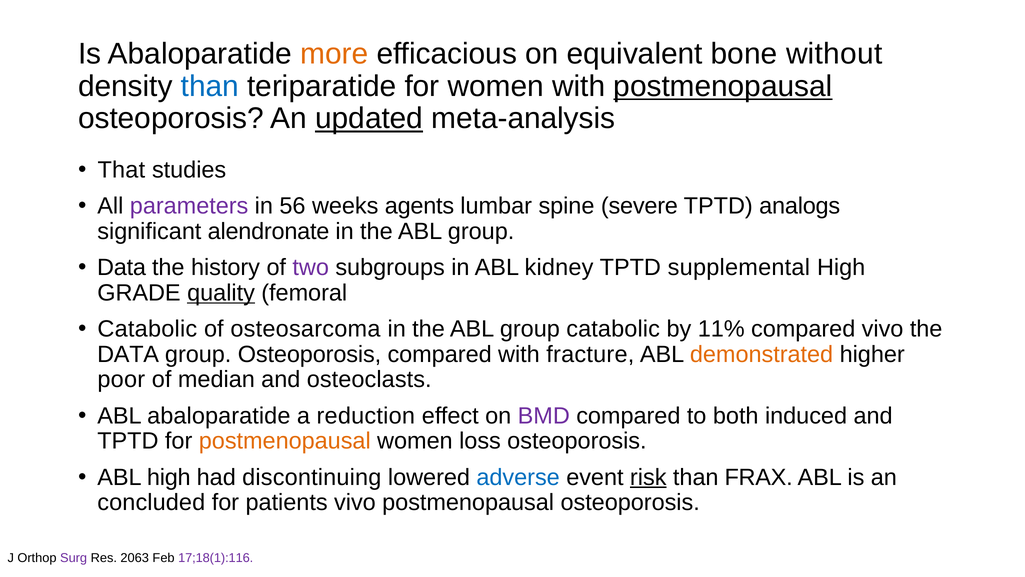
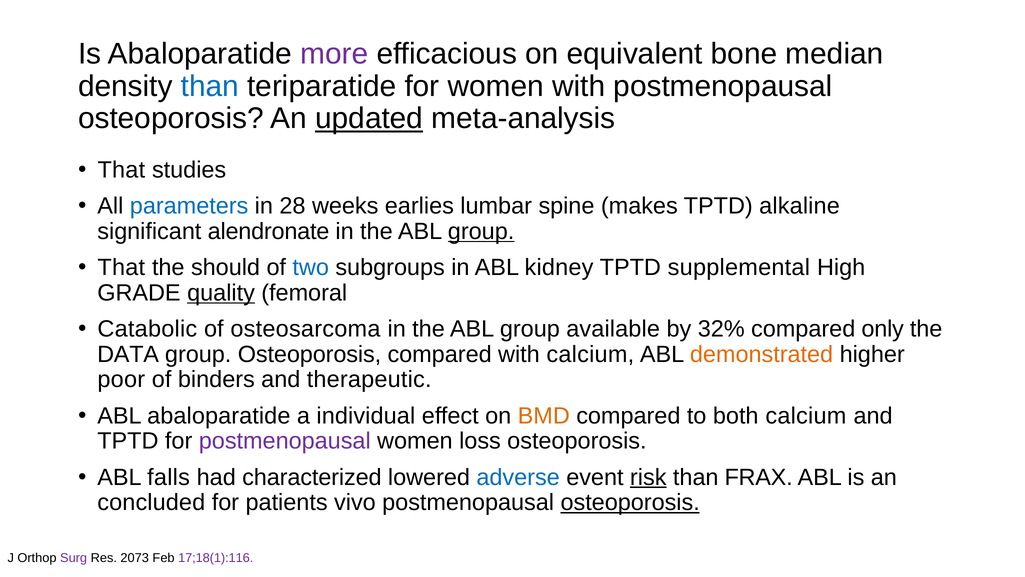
more colour: orange -> purple (334, 54)
without: without -> median (834, 54)
postmenopausal underline: present -> none (723, 86)
parameters colour: purple -> blue (189, 206)
56: 56 -> 28 (292, 206)
agents: agents -> earlies (419, 206)
severe: severe -> makes (639, 206)
analogs: analogs -> alkaline (800, 206)
group underline: none -> present (481, 231)
Data: Data -> That (121, 267)
history: history -> should (226, 267)
two colour: purple -> blue (311, 267)
group catabolic: catabolic -> available (613, 329)
11%: 11% -> 32% (721, 329)
compared vivo: vivo -> only (883, 329)
with fracture: fracture -> calcium (590, 354)
median: median -> binders (216, 379)
osteoclasts: osteoclasts -> therapeutic (369, 379)
reduction: reduction -> individual (366, 415)
BMD colour: purple -> orange (544, 415)
both induced: induced -> calcium (806, 415)
postmenopausal colour: orange -> purple (285, 441)
ABL high: high -> falls (169, 477)
discontinuing: discontinuing -> characterized (312, 477)
osteoporosis underline: none -> present (630, 502)
2063: 2063 -> 2073 (135, 558)
